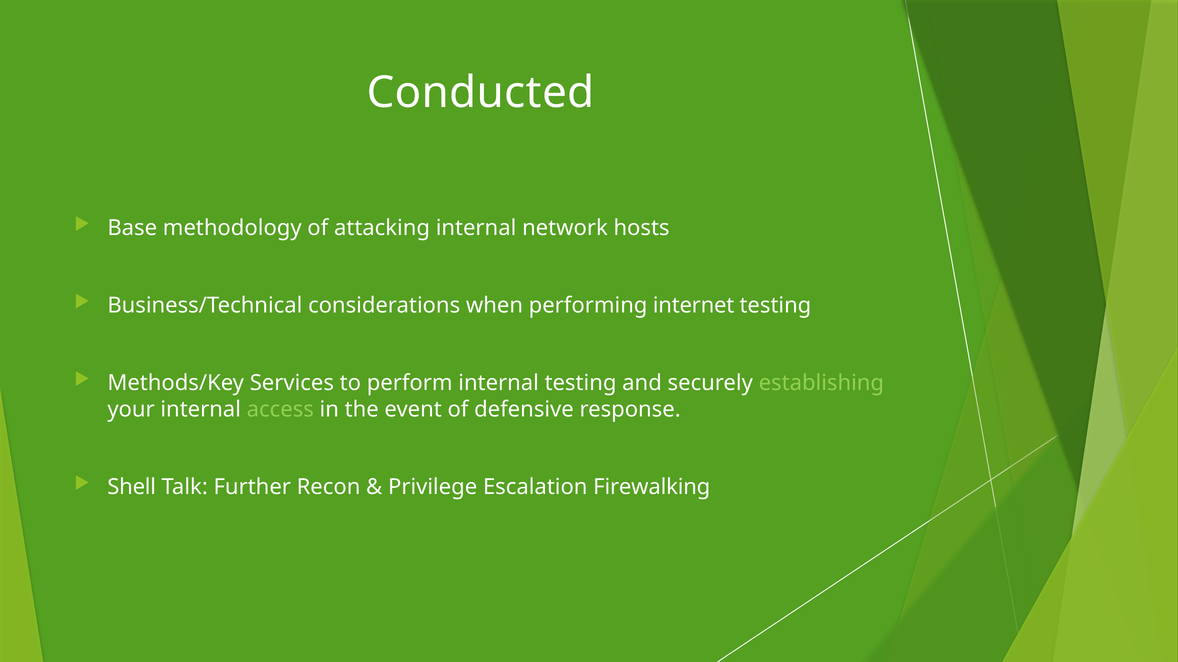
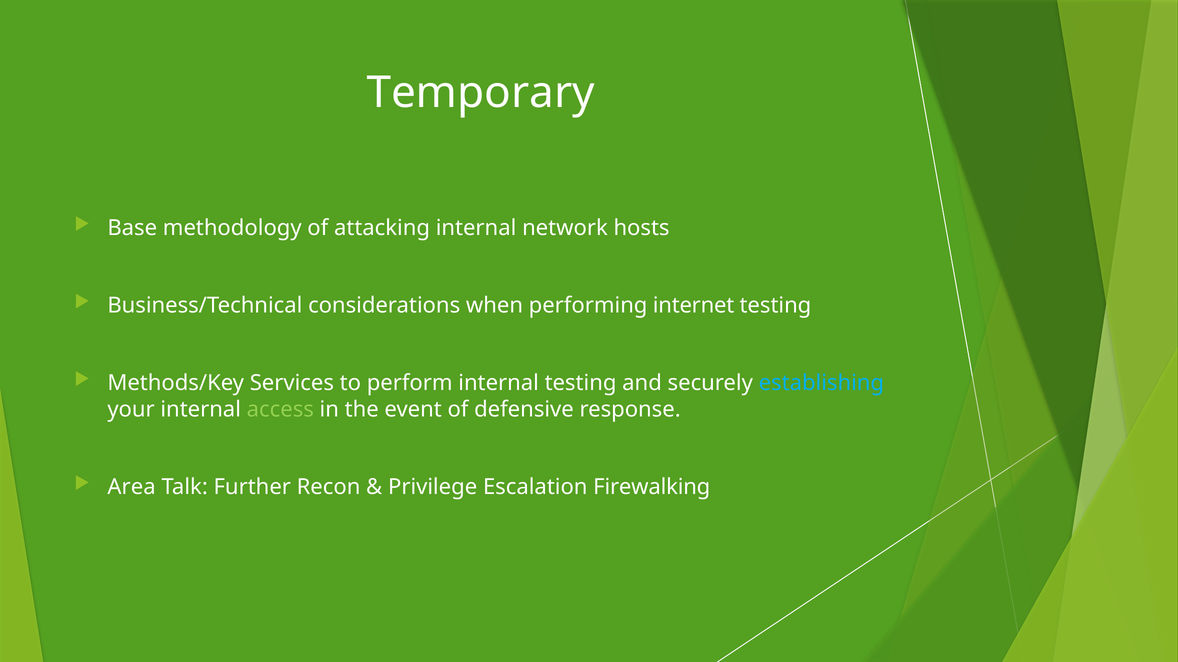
Conducted: Conducted -> Temporary (481, 93)
establishing colour: light green -> light blue (821, 383)
Shell: Shell -> Area (132, 487)
